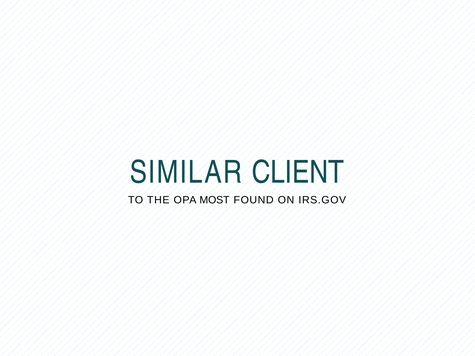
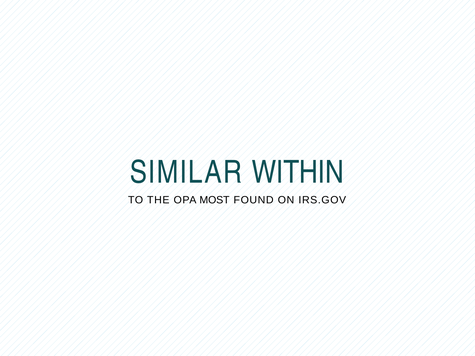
CLIENT: CLIENT -> WITHIN (298, 172)
